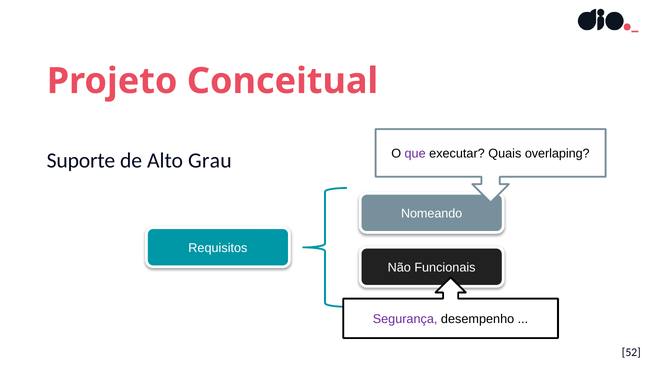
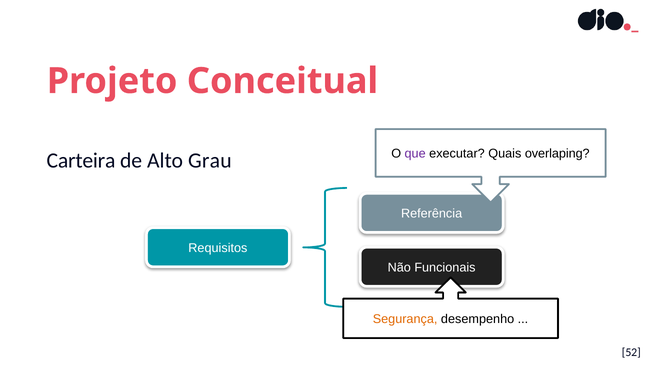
Suporte: Suporte -> Carteira (81, 160)
Nomeando: Nomeando -> Referência (432, 214)
Segurança colour: purple -> orange (405, 319)
